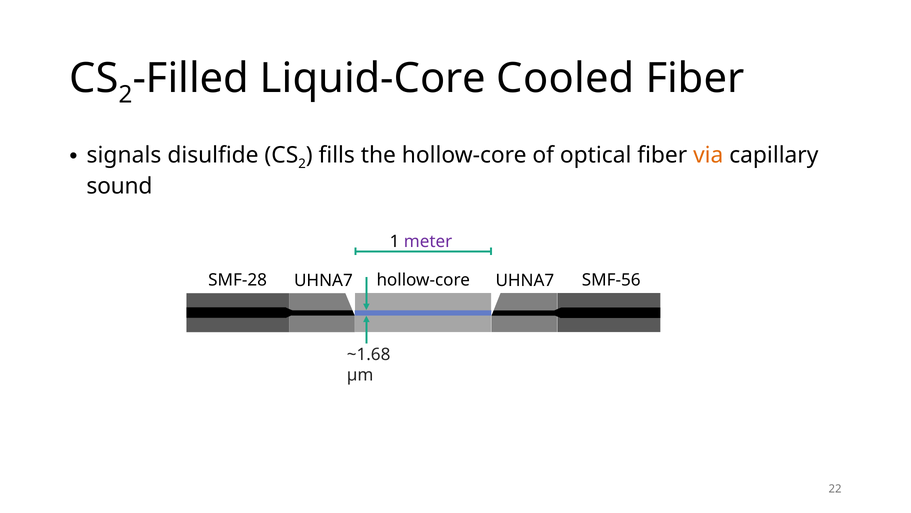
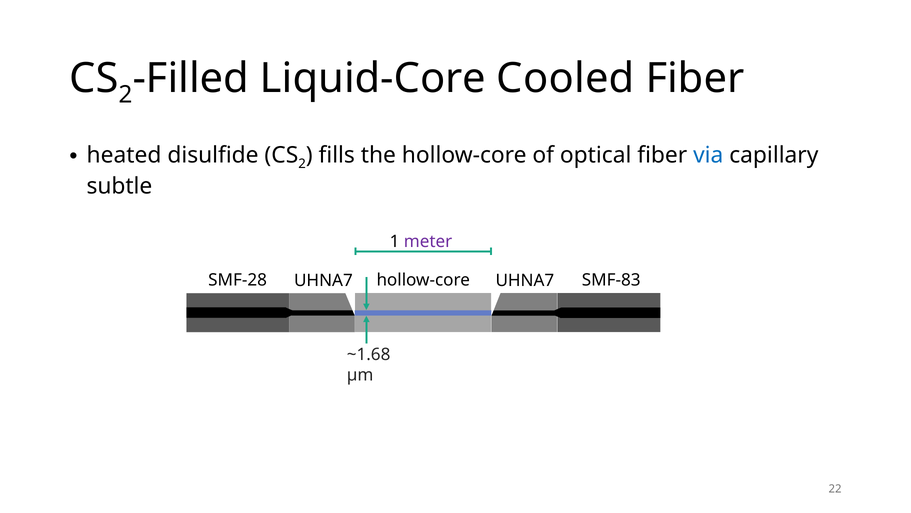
signals: signals -> heated (124, 155)
via colour: orange -> blue (708, 155)
sound: sound -> subtle (119, 186)
SMF-56: SMF-56 -> SMF-83 (611, 280)
